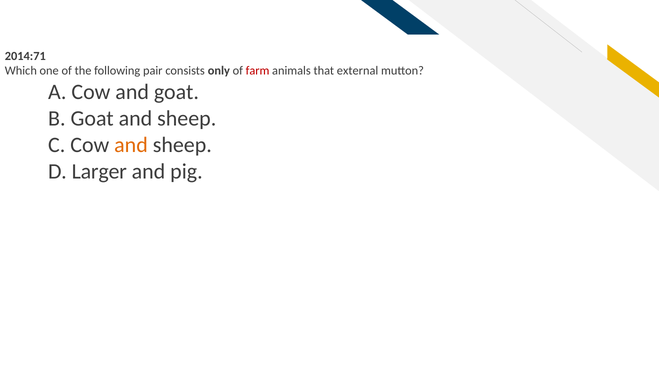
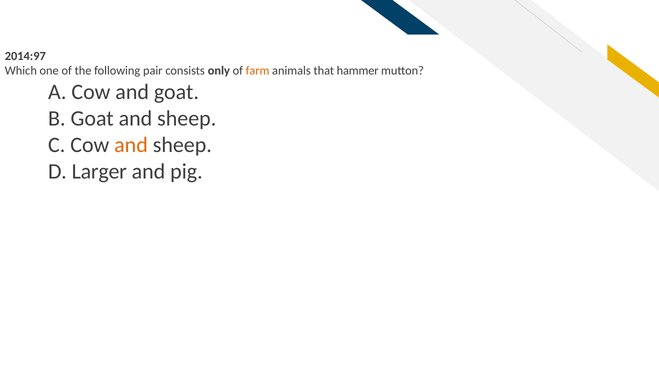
2014:71: 2014:71 -> 2014:97 (25, 56)
farm colour: red -> orange (258, 71)
external: external -> hammer (358, 71)
